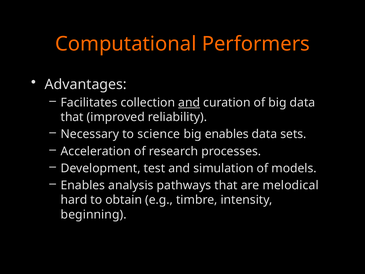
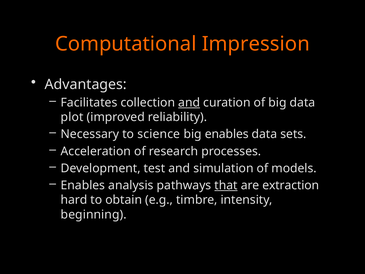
Performers: Performers -> Impression (256, 44)
that: that -> plot (72, 117)
that underline: none -> present (226, 185)
melodical: melodical -> extraction (291, 185)
